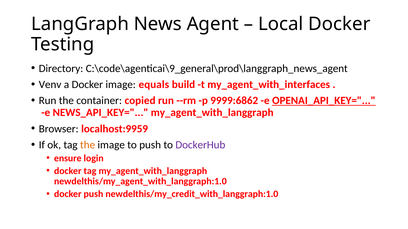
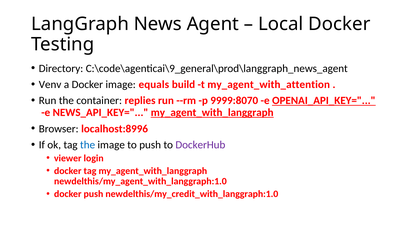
my_agent_with_interfaces: my_agent_with_interfaces -> my_agent_with_attention (269, 85)
copied: copied -> replies (140, 101)
9999:6862: 9999:6862 -> 9999:8070 (234, 101)
my_agent_with_langgraph underline: none -> present (212, 113)
localhost:9959: localhost:9959 -> localhost:8996 (115, 129)
the colour: orange -> blue (88, 145)
ensure: ensure -> viewer (68, 159)
